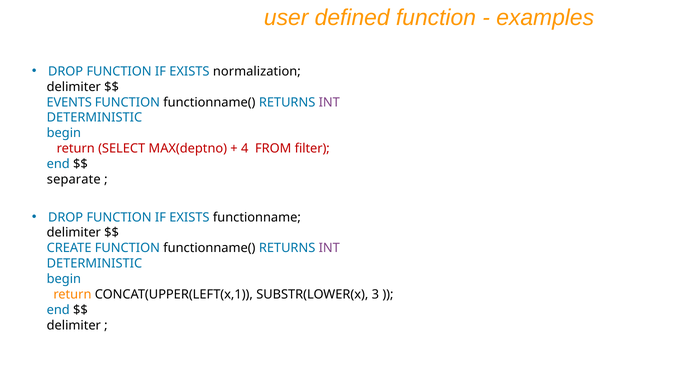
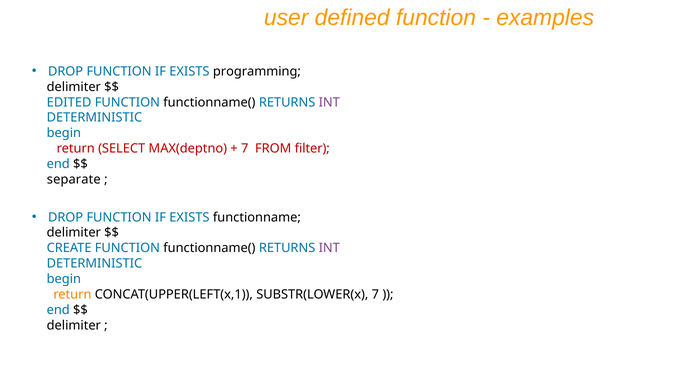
normalization: normalization -> programming (257, 71)
EVENTS: EVENTS -> EDITED (69, 102)
4: 4 -> 7 (245, 148)
SUBSTR(LOWER(x 3: 3 -> 7 (375, 294)
